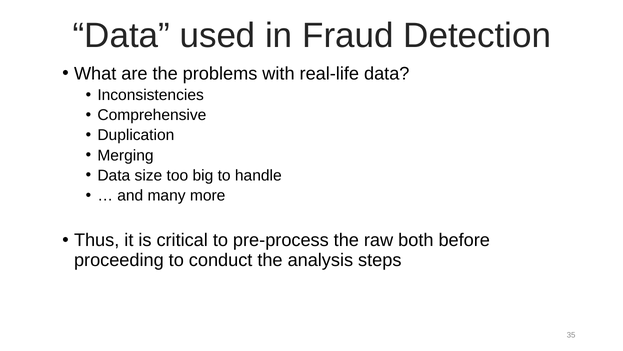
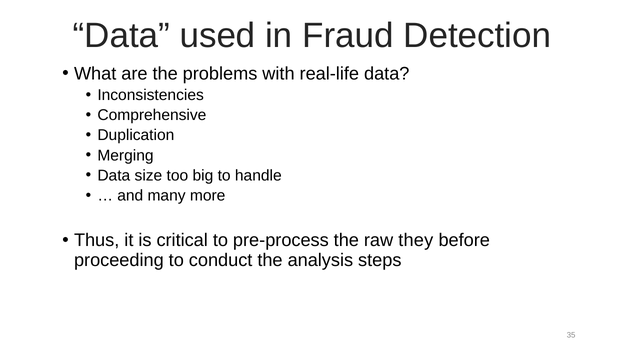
both: both -> they (416, 240)
